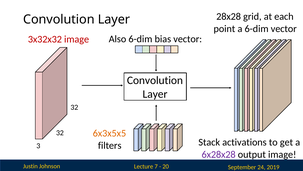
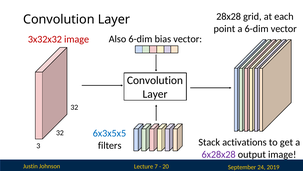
6x3x5x5 colour: orange -> blue (109, 133)
